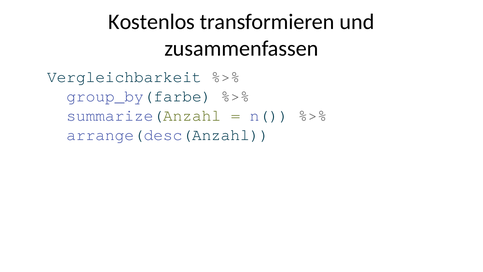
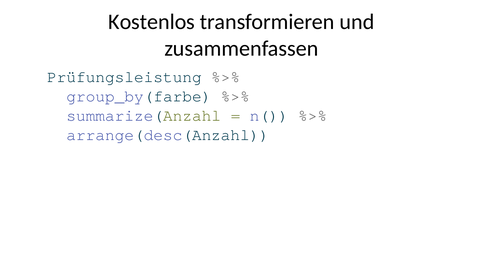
Vergleichbarkeit: Vergleichbarkeit -> Prüfungsleistung (124, 77)
